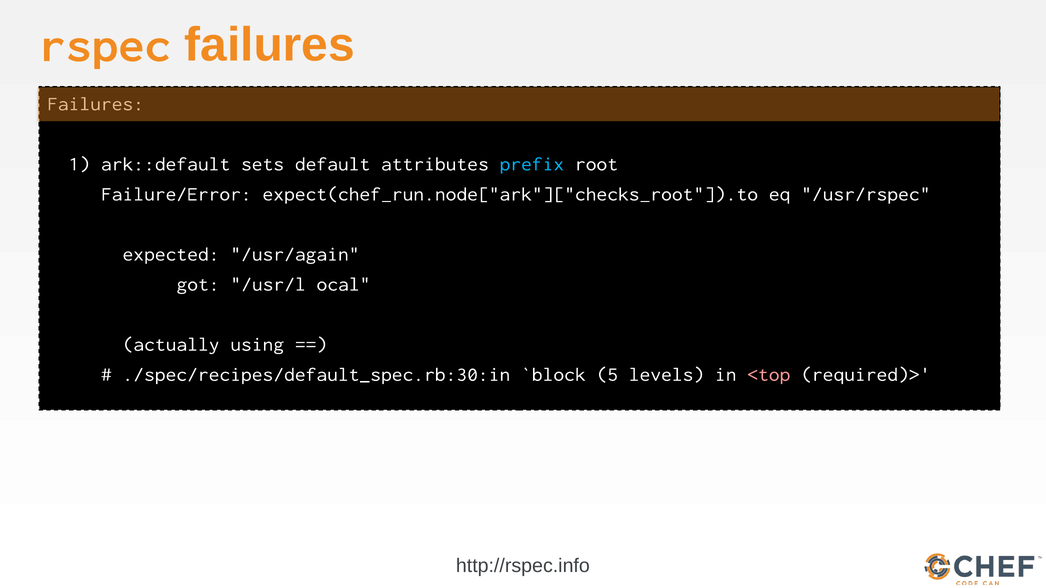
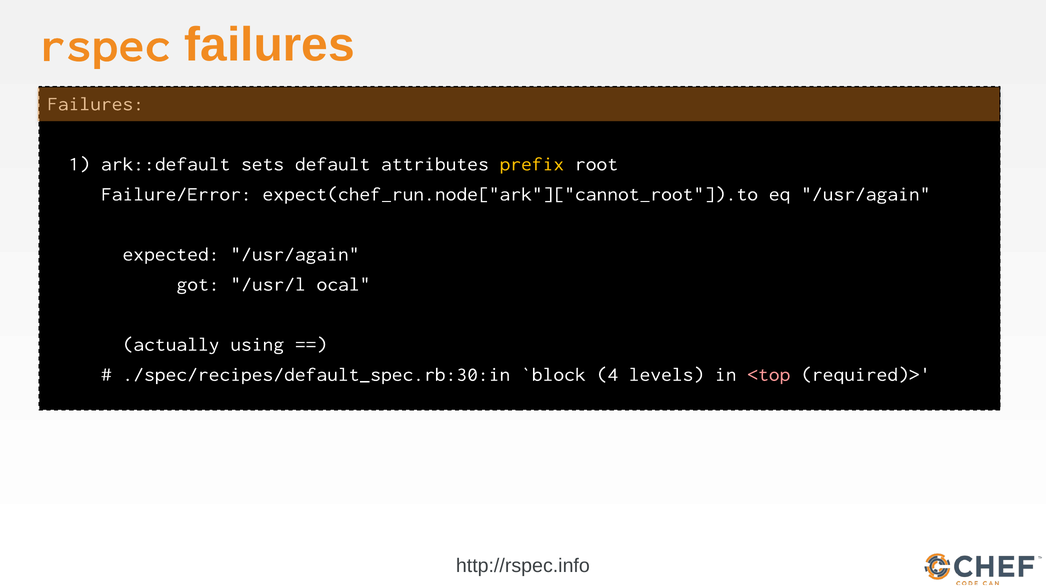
prefix colour: light blue -> yellow (532, 164)
expect(chef_run.node["ark"]["checks_root"]).to: expect(chef_run.node["ark"]["checks_root"]).to -> expect(chef_run.node["ark"]["cannot_root"]).to (510, 194)
eq /usr/rspec: /usr/rspec -> /usr/again (866, 194)
5: 5 -> 4 (607, 375)
